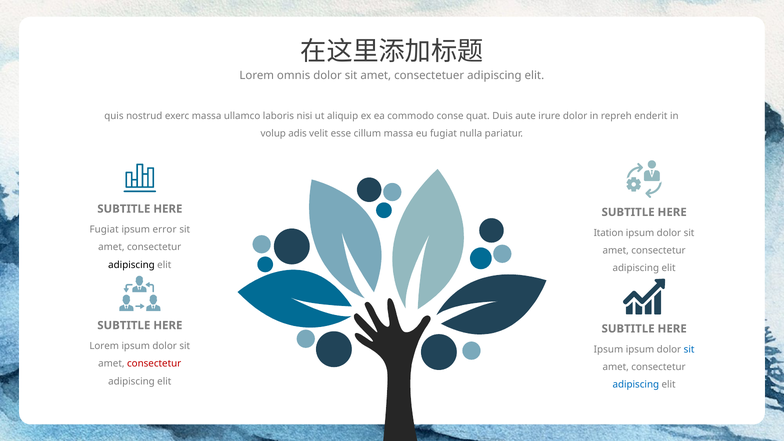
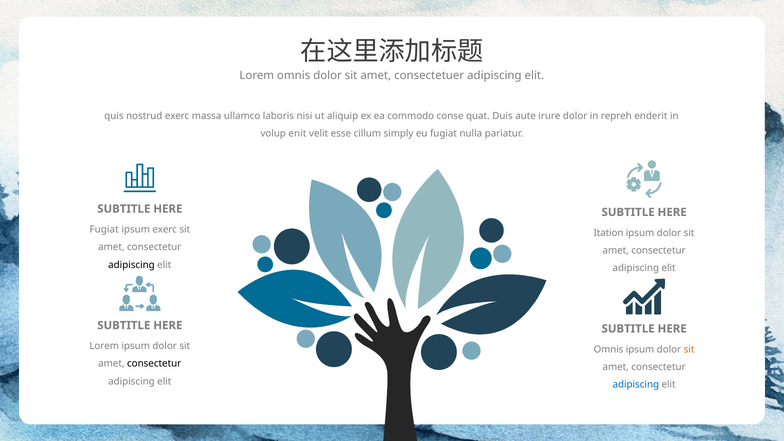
adis: adis -> enit (297, 133)
cillum massa: massa -> simply (399, 133)
ipsum error: error -> exerc (165, 230)
Ipsum: Ipsum -> Omnis (609, 349)
sit colour: blue -> orange (689, 349)
consectetur colour: red -> black (154, 364)
